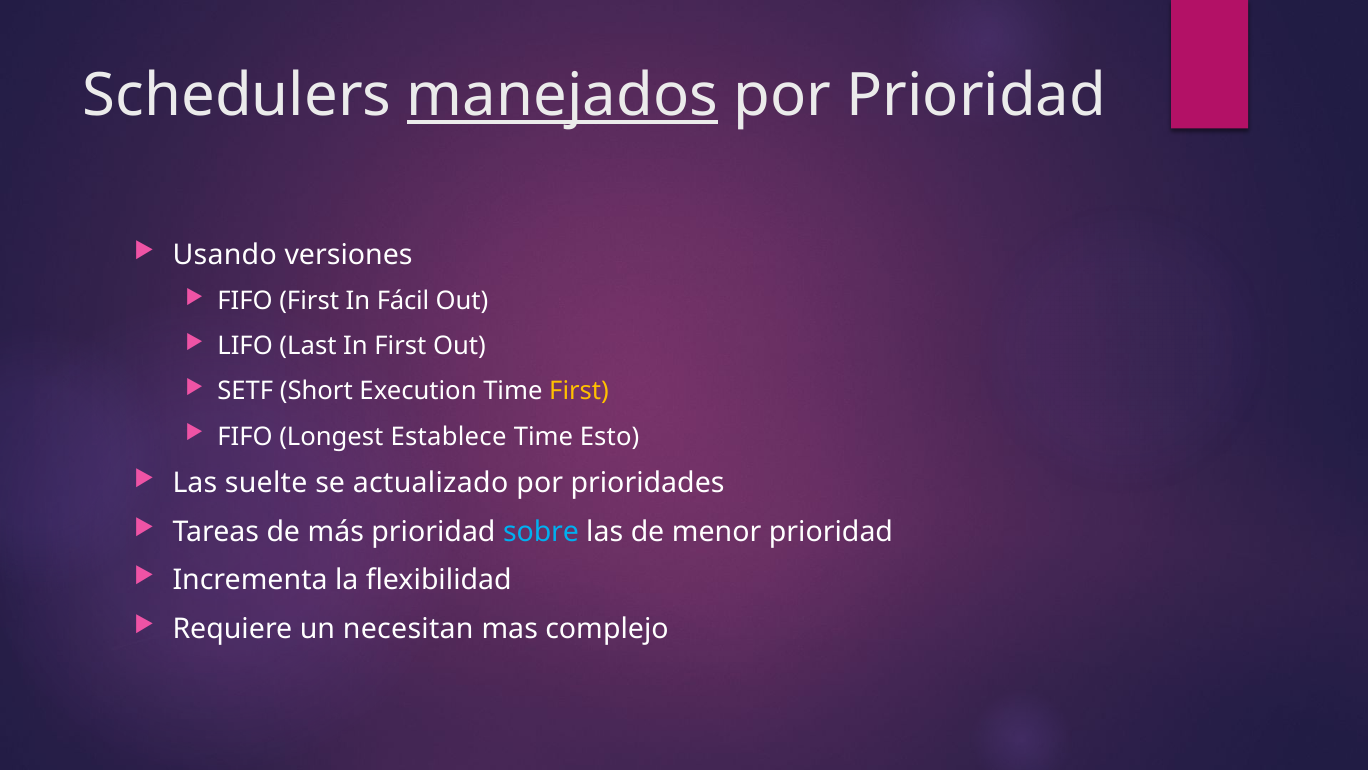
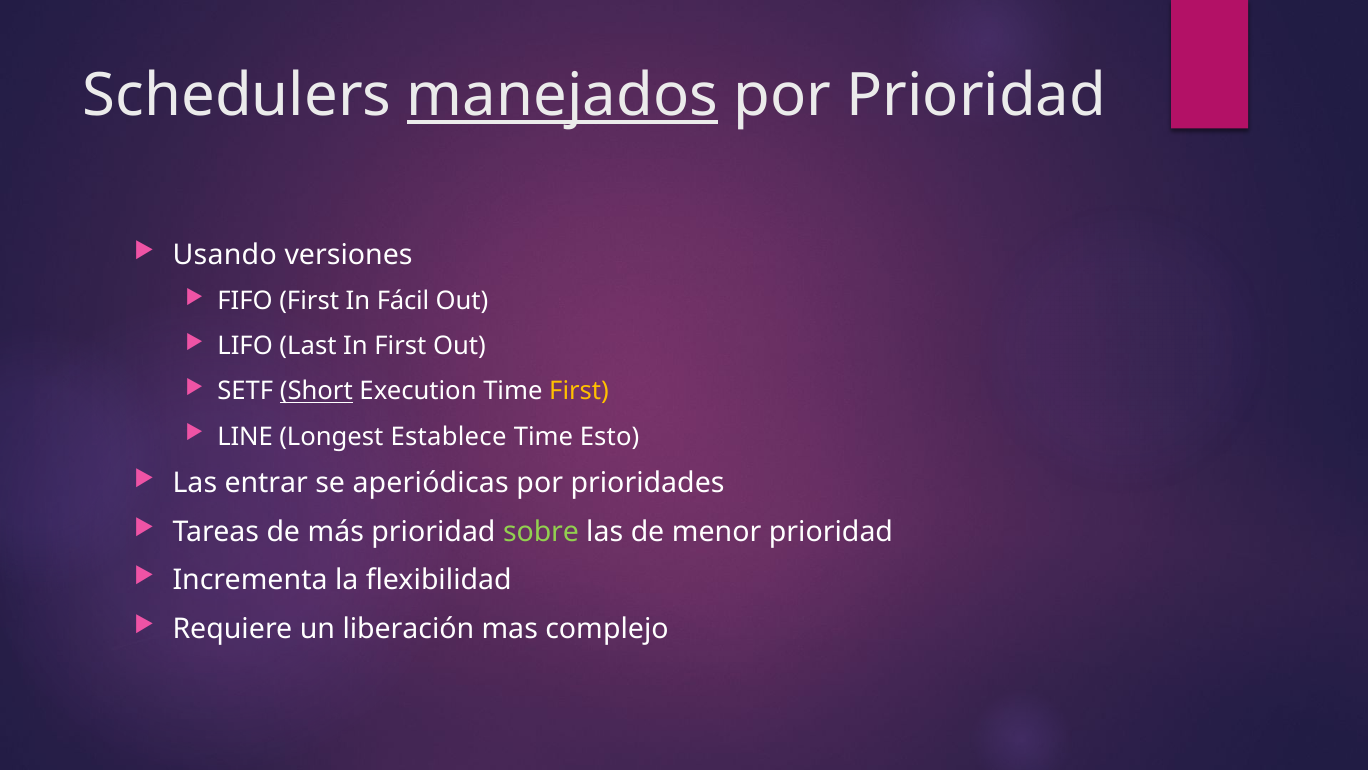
Short underline: none -> present (316, 391)
FIFO: FIFO -> LINE (245, 436)
suelte: suelte -> entrar (266, 483)
actualizado: actualizado -> aperiódicas (431, 483)
sobre colour: light blue -> light green (541, 532)
necesitan: necesitan -> liberación (408, 629)
